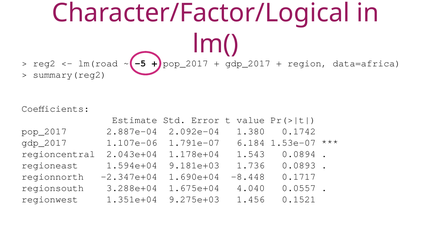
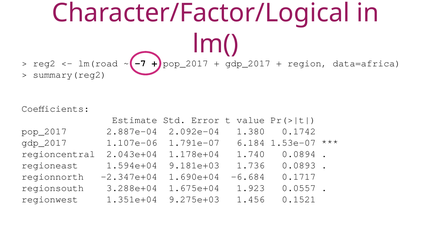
-5: -5 -> -7 (140, 63)
1.543: 1.543 -> 1.740 (251, 154)
-8.448: -8.448 -> -6.684 (248, 176)
4.040: 4.040 -> 1.923 (251, 188)
